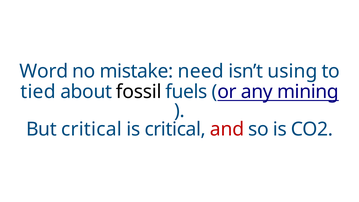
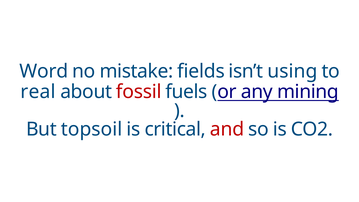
need: need -> fields (201, 71)
tied: tied -> real (38, 92)
fossil colour: black -> red (139, 92)
But critical: critical -> topsoil (92, 129)
